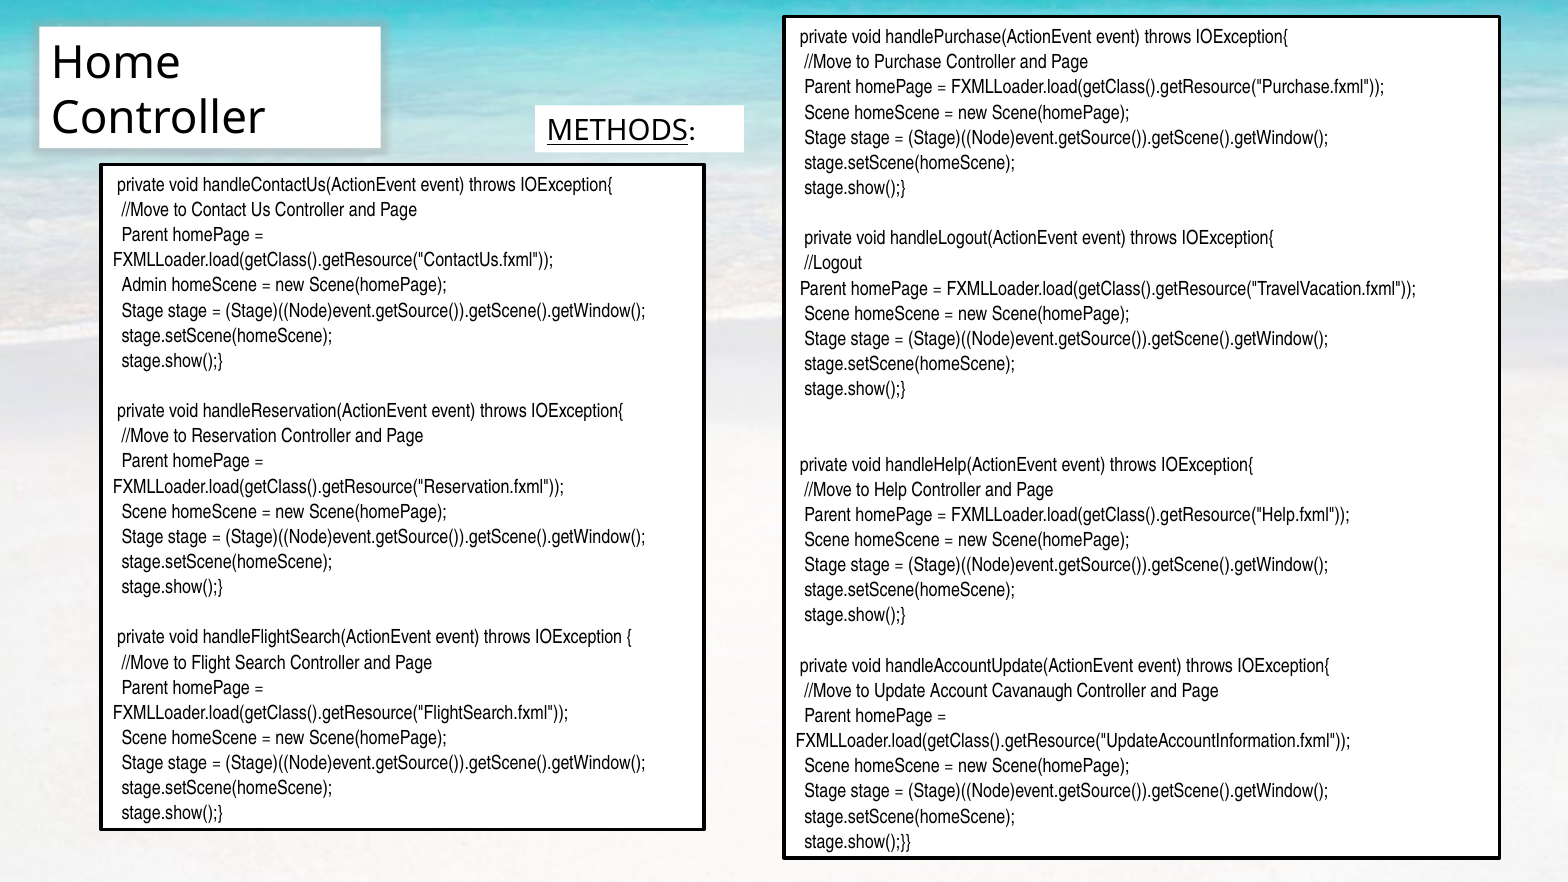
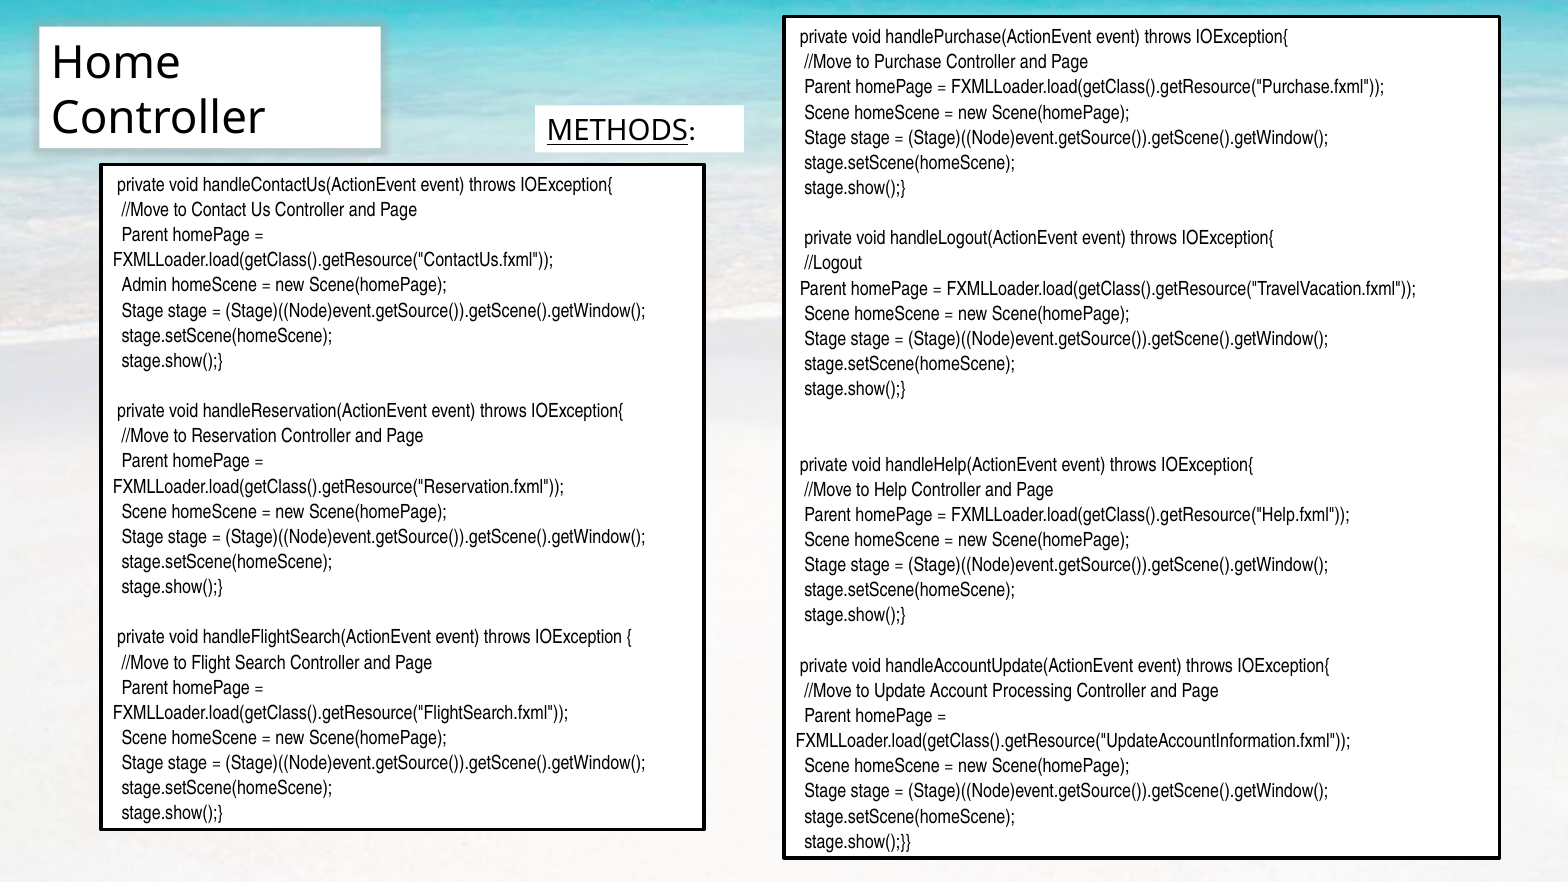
Cavanaugh: Cavanaugh -> Processing (1032, 691)
